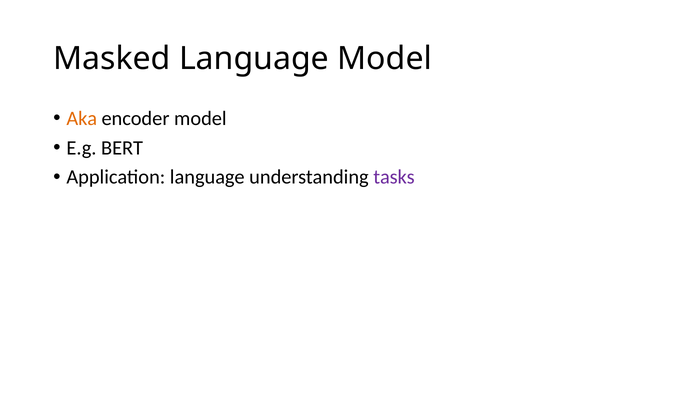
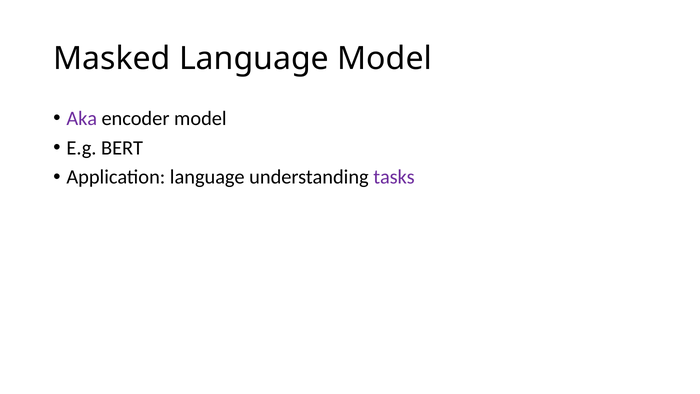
Aka colour: orange -> purple (82, 118)
